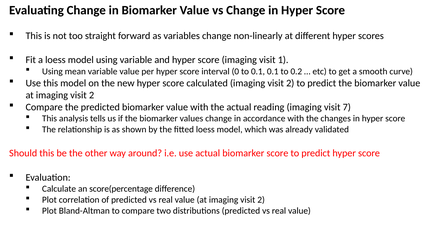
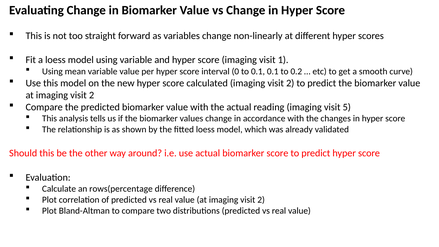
7: 7 -> 5 (347, 107)
score(percentage: score(percentage -> rows(percentage (121, 189)
